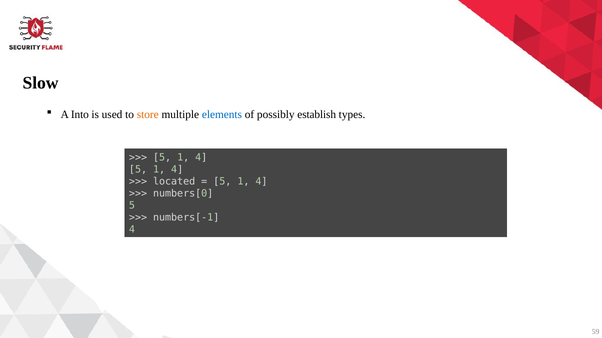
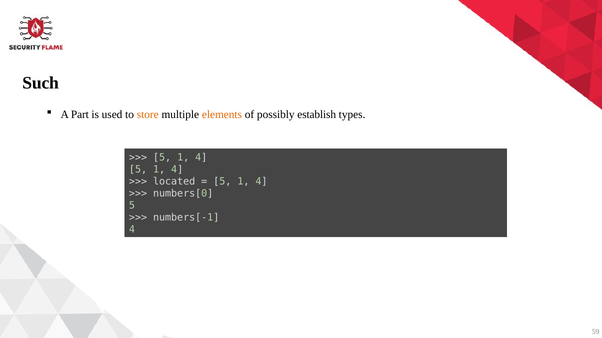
Slow: Slow -> Such (41, 83)
Into: Into -> Part (80, 115)
elements colour: blue -> orange (222, 115)
